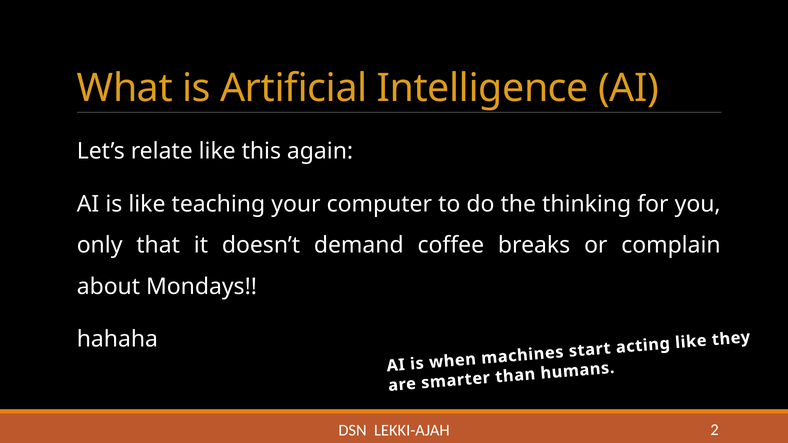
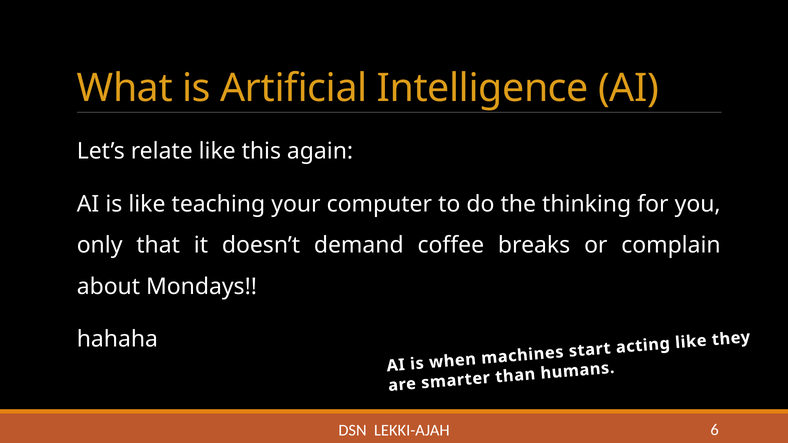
2: 2 -> 6 (715, 430)
